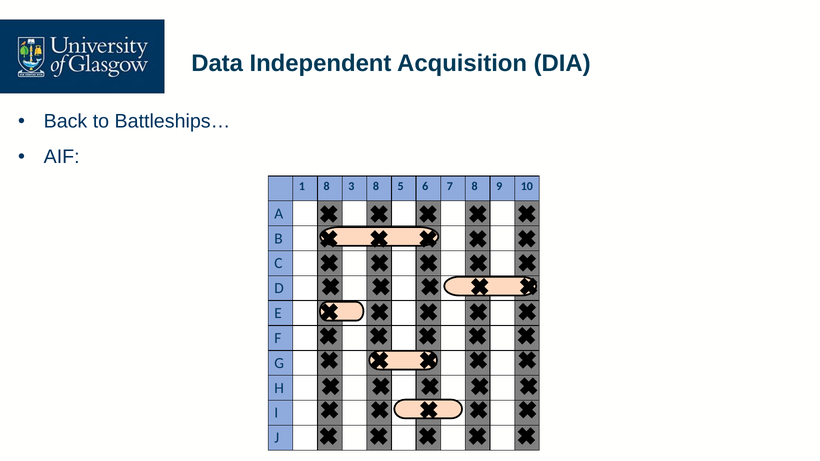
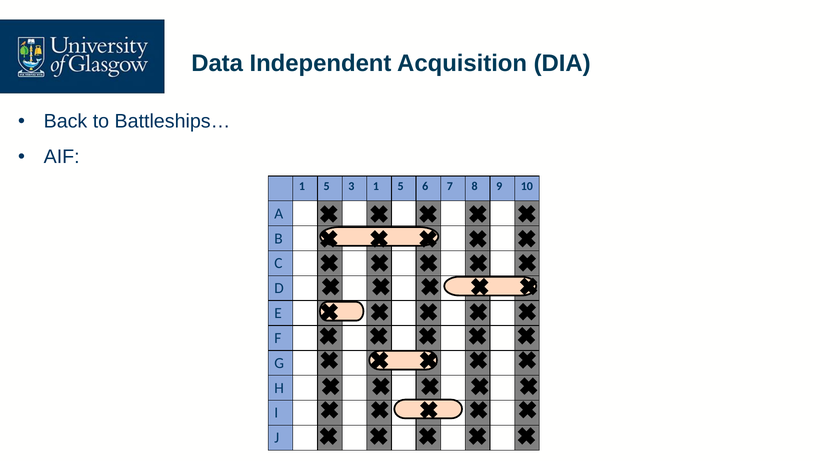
8: 8 -> 5 (327, 187)
3 8: 8 -> 1 (376, 187)
